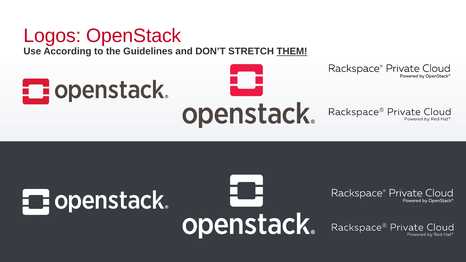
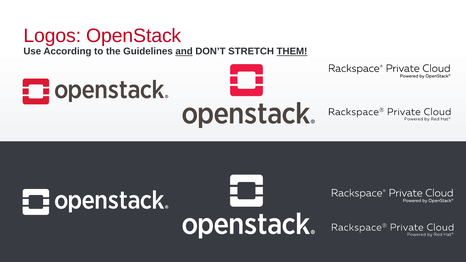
and underline: none -> present (184, 51)
